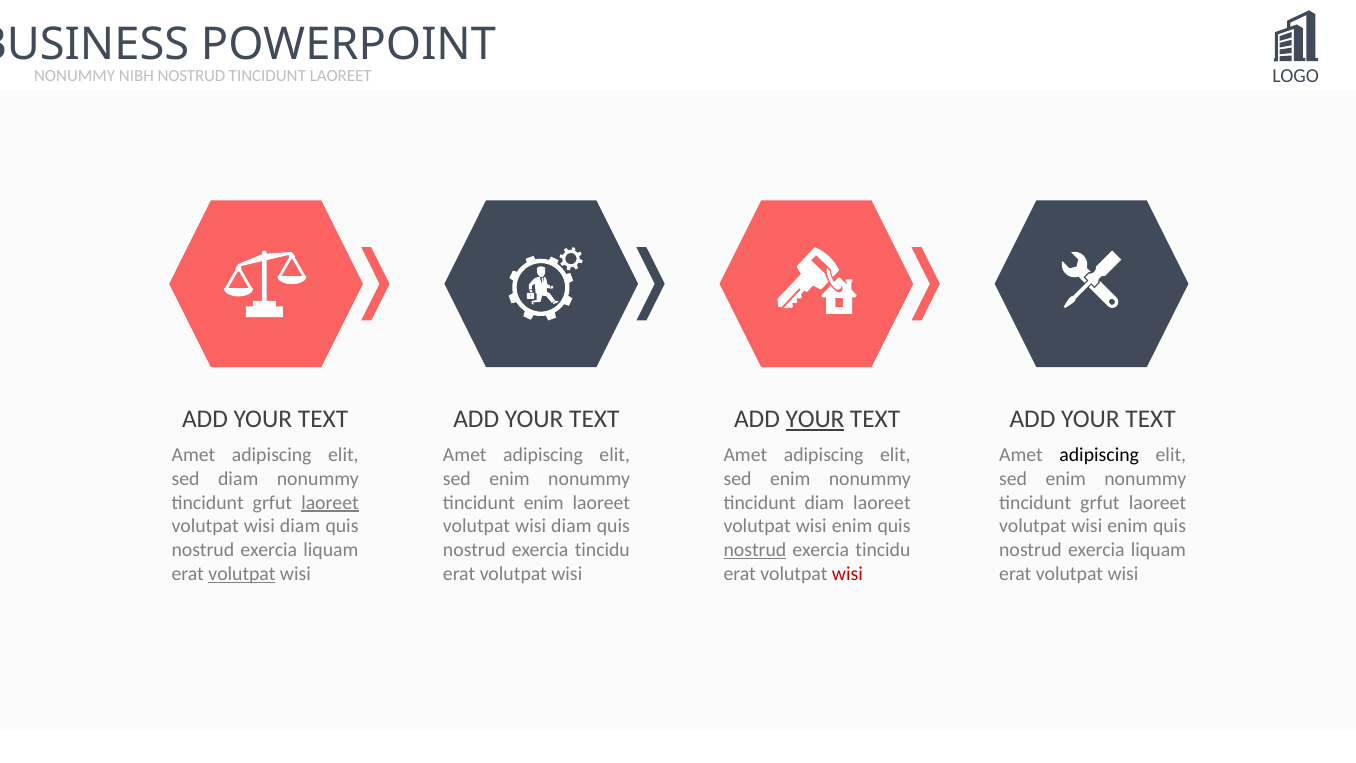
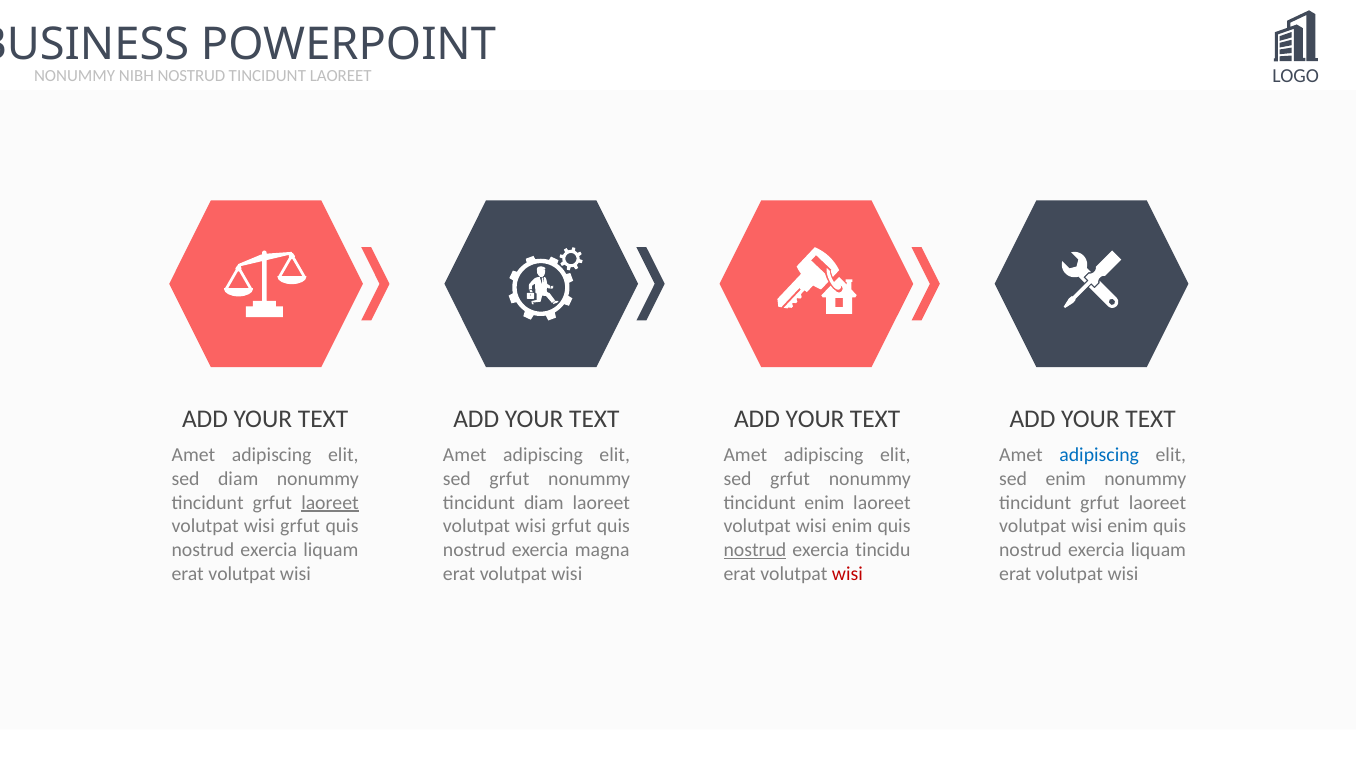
YOUR underline: present -> none (815, 419)
adipiscing colour: black -> blue (1099, 455)
enim: enim -> grfut (509, 479)
enim: enim -> grfut (790, 479)
tincidunt enim: enim -> diam (544, 502)
tincidunt diam: diam -> enim (824, 502)
diam: diam -> grfut (300, 526)
diam: diam -> grfut (571, 526)
tincidu: tincidu -> magna (602, 550)
volutpat underline: present -> none (242, 574)
